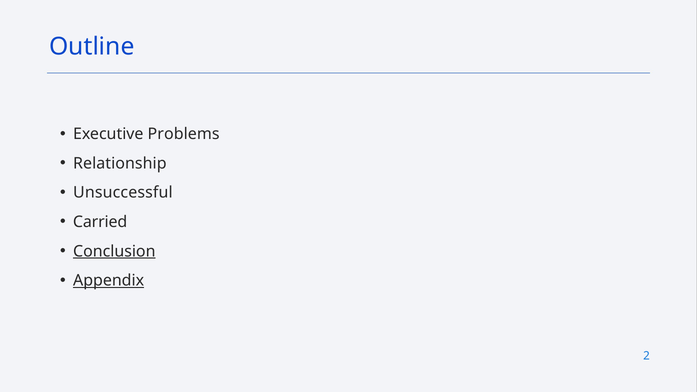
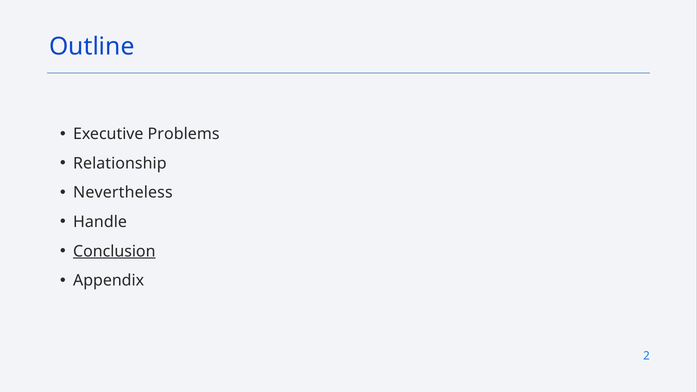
Unsuccessful: Unsuccessful -> Nevertheless (123, 193)
Carried: Carried -> Handle (100, 222)
Appendix underline: present -> none (109, 281)
